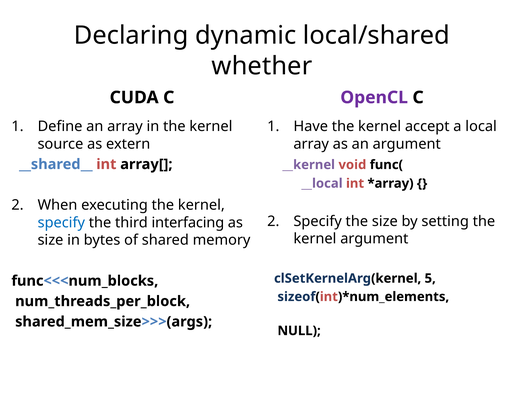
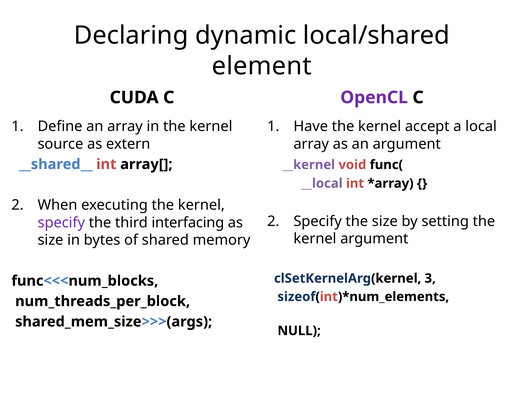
whether: whether -> element (262, 66)
specify colour: blue -> purple (61, 223)
5: 5 -> 3 (430, 278)
